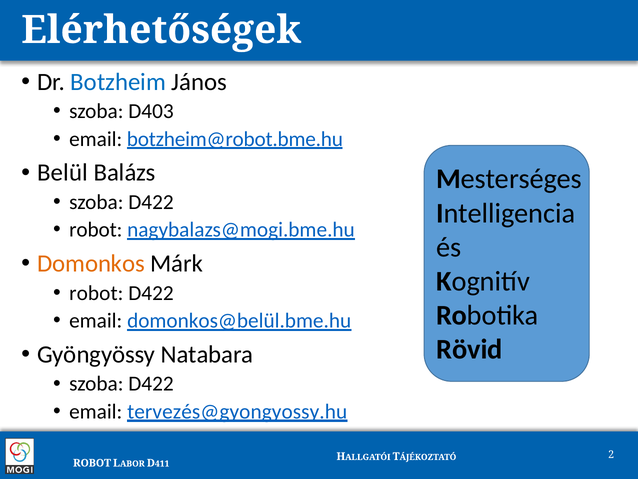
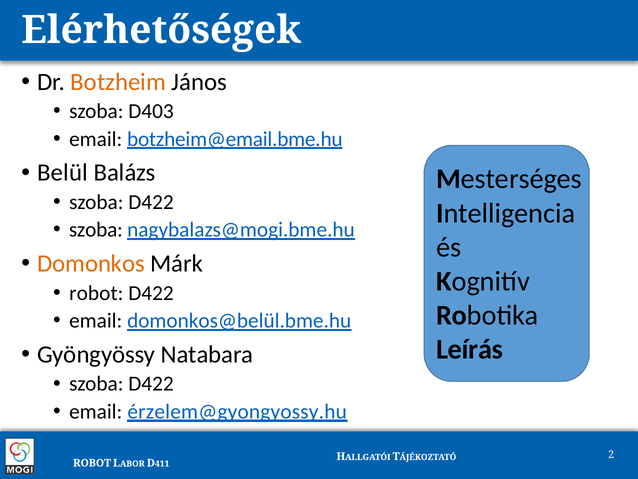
Botzheim colour: blue -> orange (118, 82)
botzheim@robot.bme.hu: botzheim@robot.bme.hu -> botzheim@email.bme.hu (235, 139)
robot: robot -> szoba (96, 230)
Rövid: Rövid -> Leírás (470, 349)
tervezés@gyongyossy.hu: tervezés@gyongyossy.hu -> érzelem@gyongyossy.hu (237, 411)
